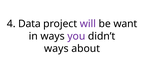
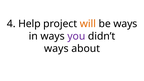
Data: Data -> Help (29, 24)
will colour: purple -> orange (88, 24)
be want: want -> ways (125, 24)
